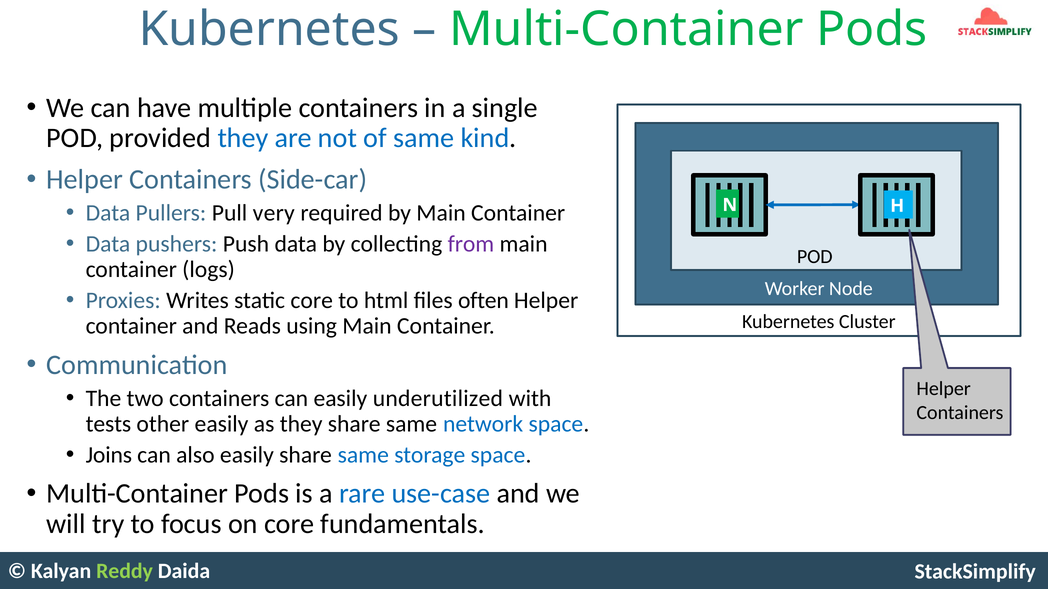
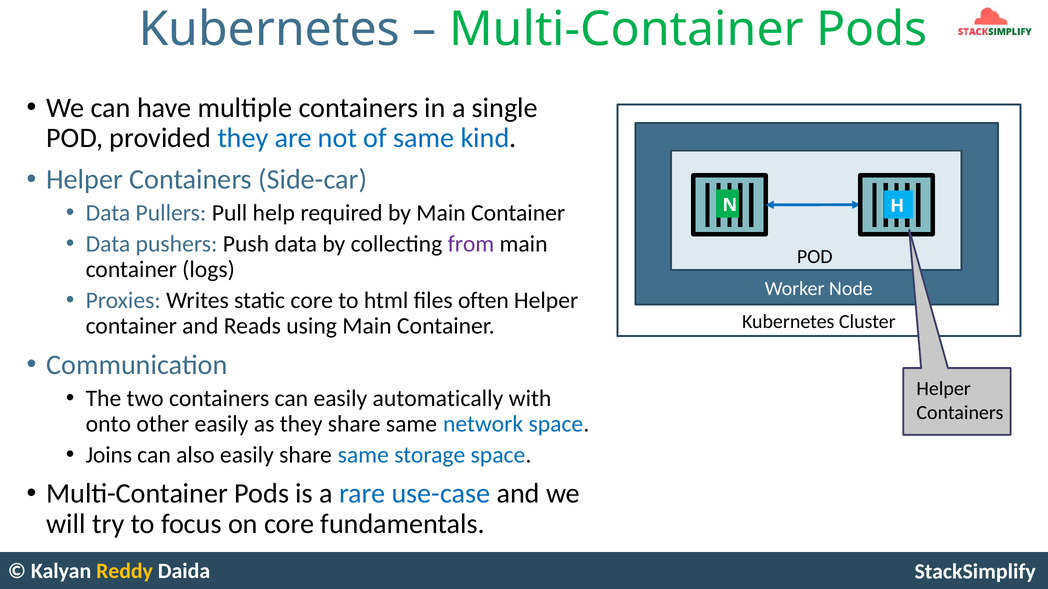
very: very -> help (274, 213)
underutilized: underutilized -> automatically (438, 399)
tests: tests -> onto (108, 424)
Reddy colour: light green -> yellow (125, 572)
